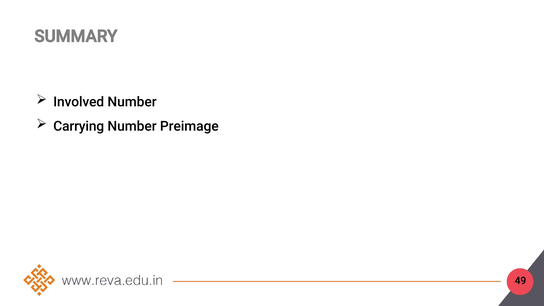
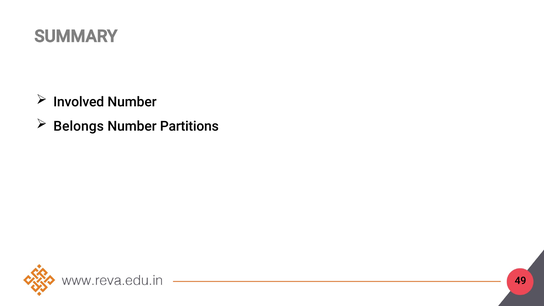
Carrying: Carrying -> Belongs (79, 126)
Preimage: Preimage -> Partitions (189, 126)
